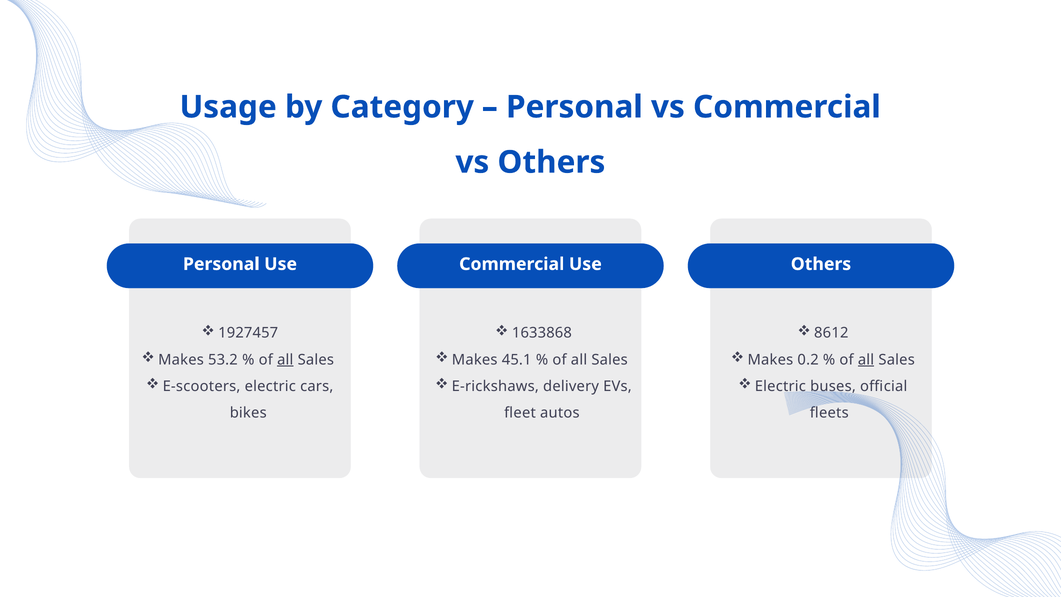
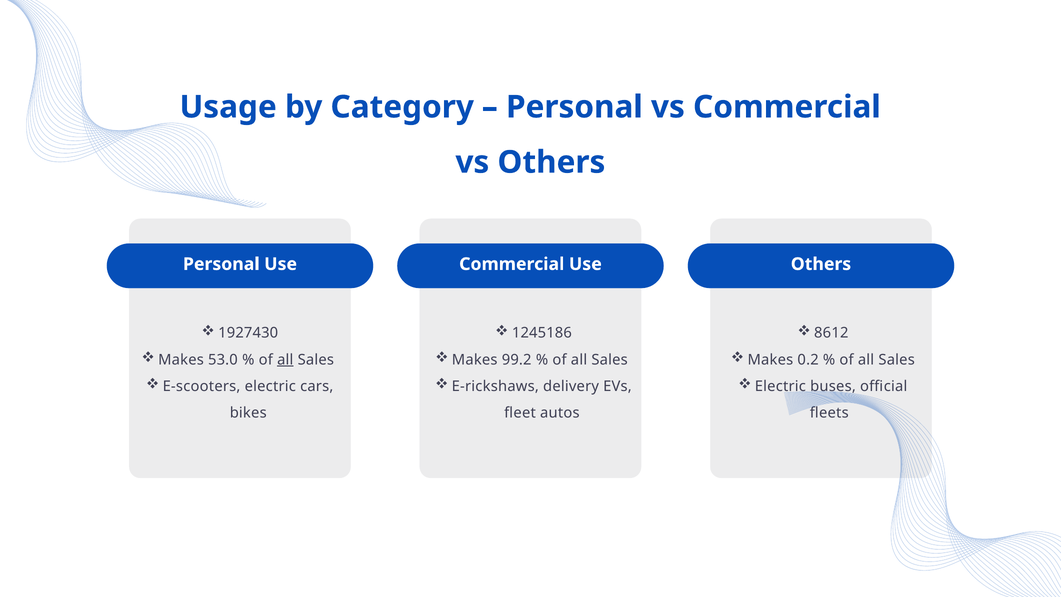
1927457: 1927457 -> 1927430 (248, 333)
1633868: 1633868 -> 1245186 (542, 333)
53.2: 53.2 -> 53.0 (223, 360)
45.1: 45.1 -> 99.2 (517, 360)
all underline: present -> none (866, 360)
